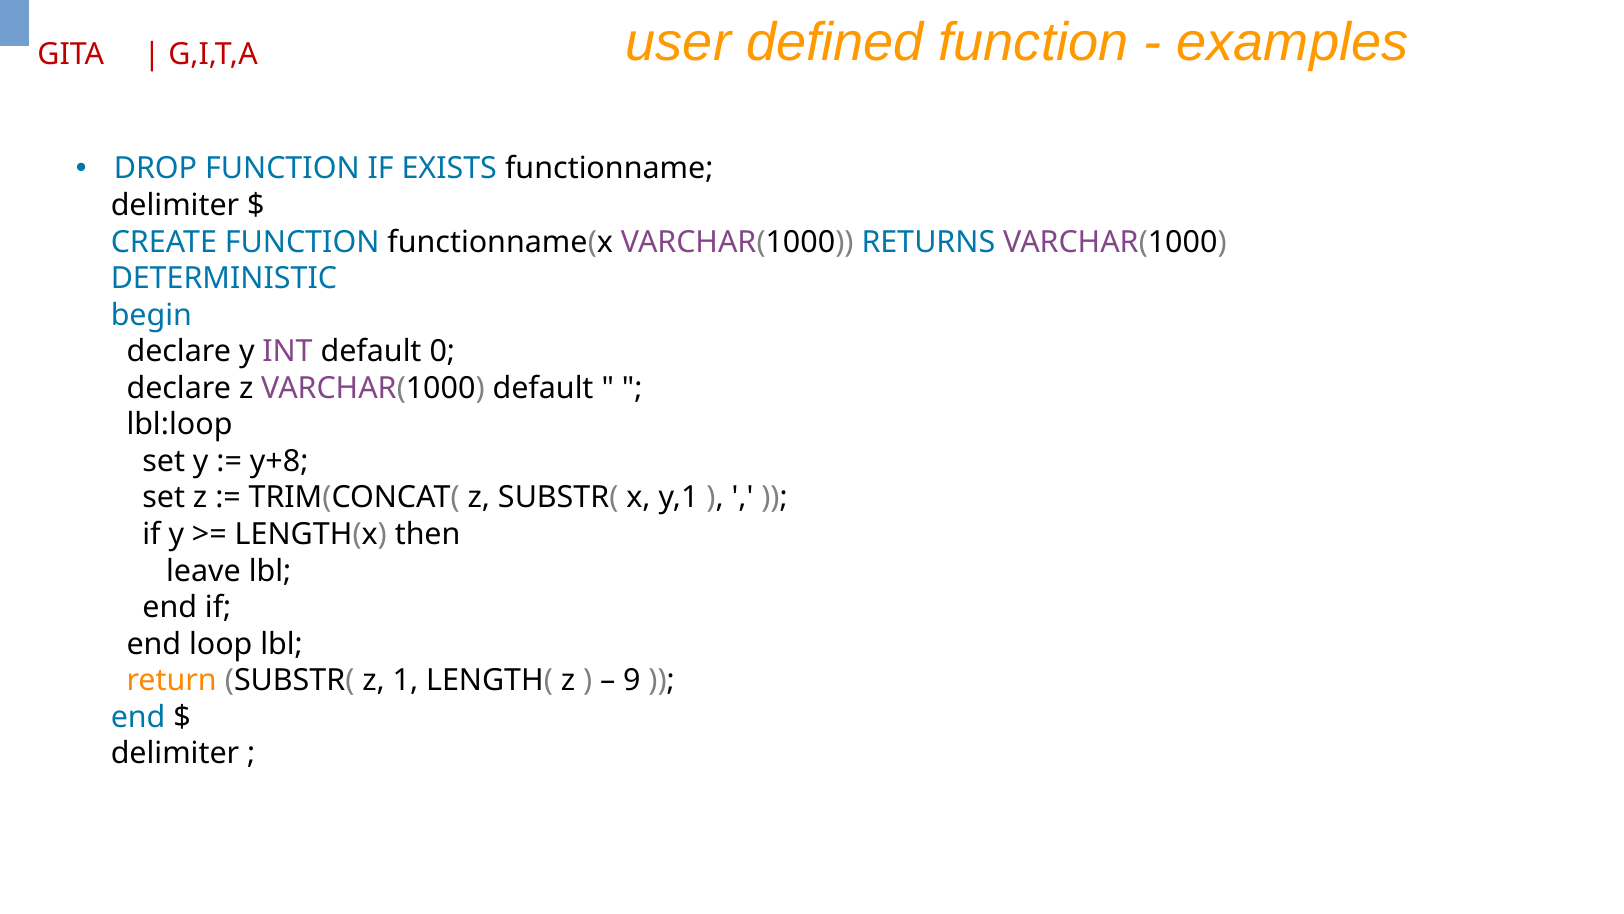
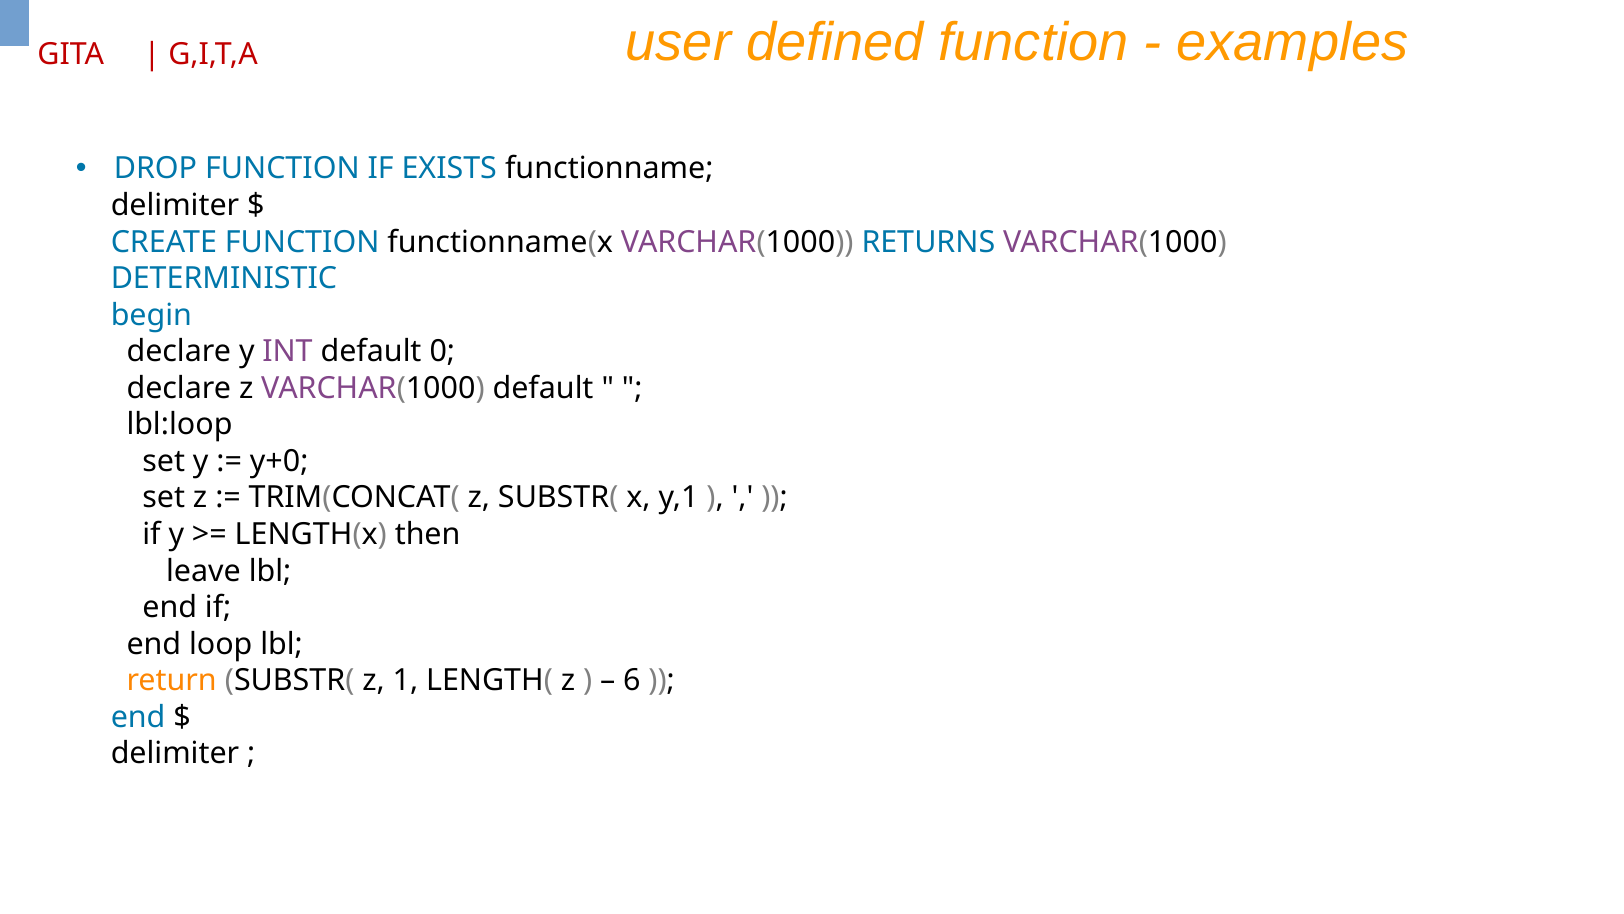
y+8: y+8 -> y+0 (279, 461)
9: 9 -> 6 (632, 680)
